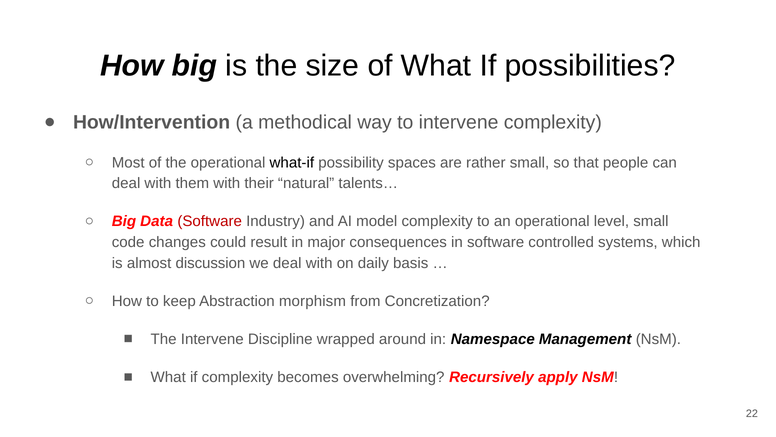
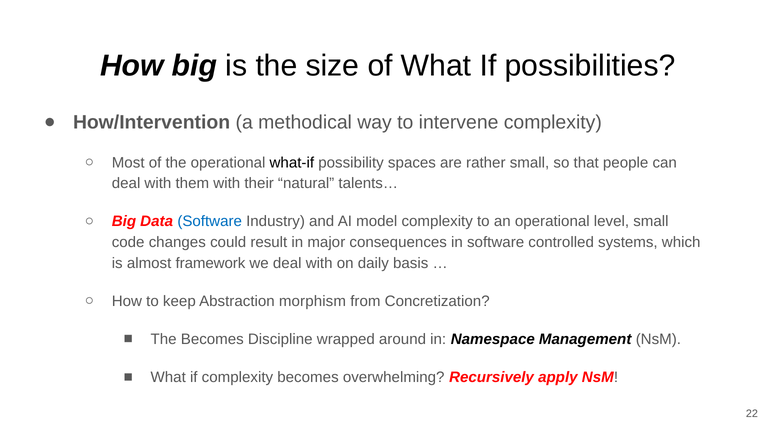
Software colour: red -> blue (210, 221)
discussion: discussion -> framework (210, 263)
The Intervene: Intervene -> Becomes (212, 339)
